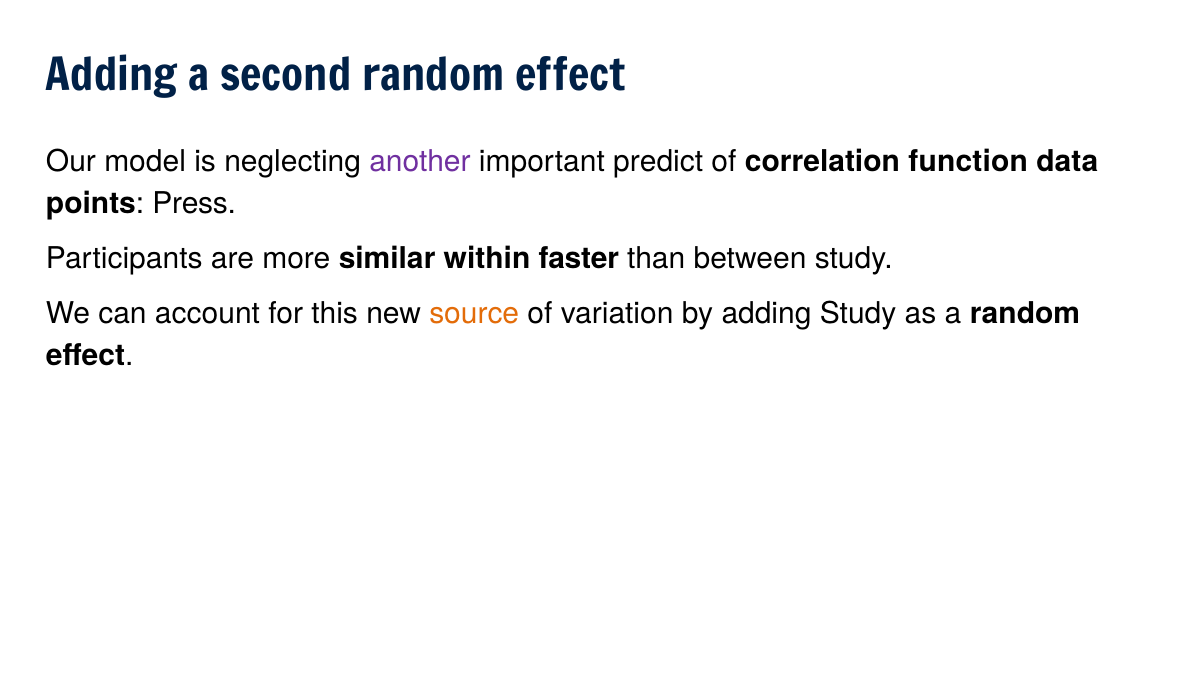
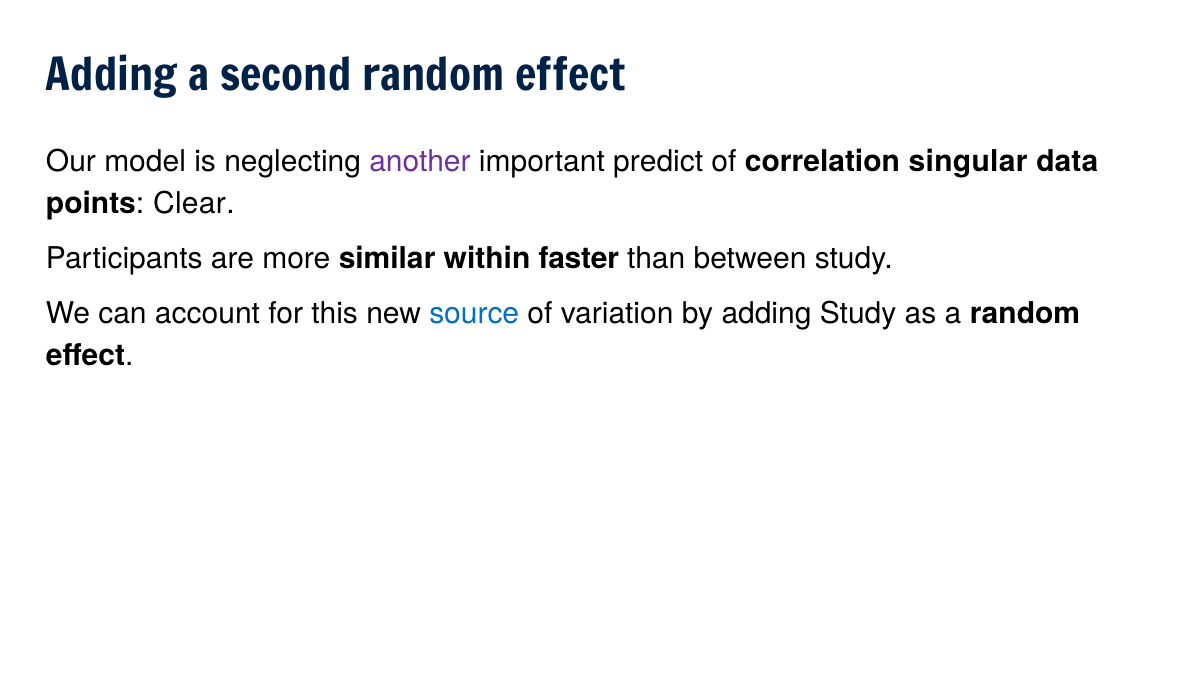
function: function -> singular (968, 161)
Press: Press -> Clear (194, 204)
source colour: orange -> blue (474, 314)
